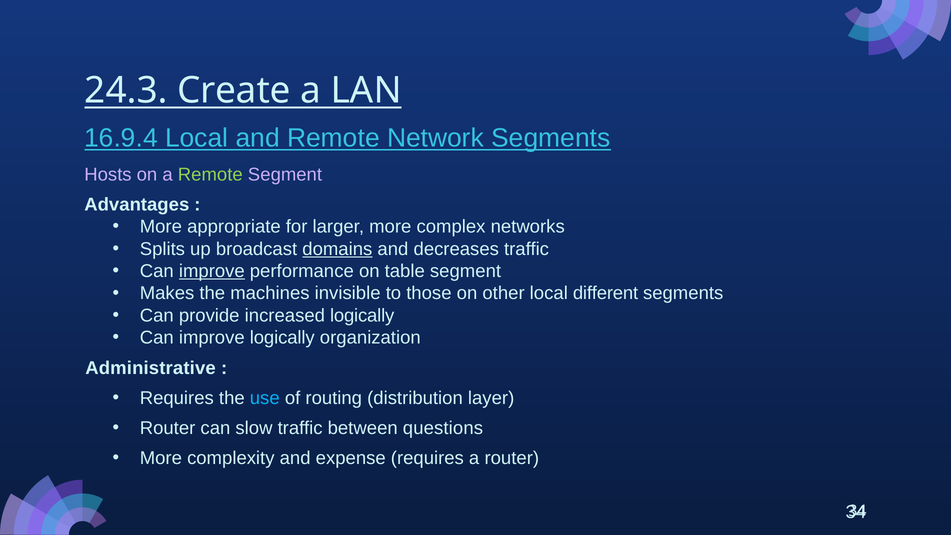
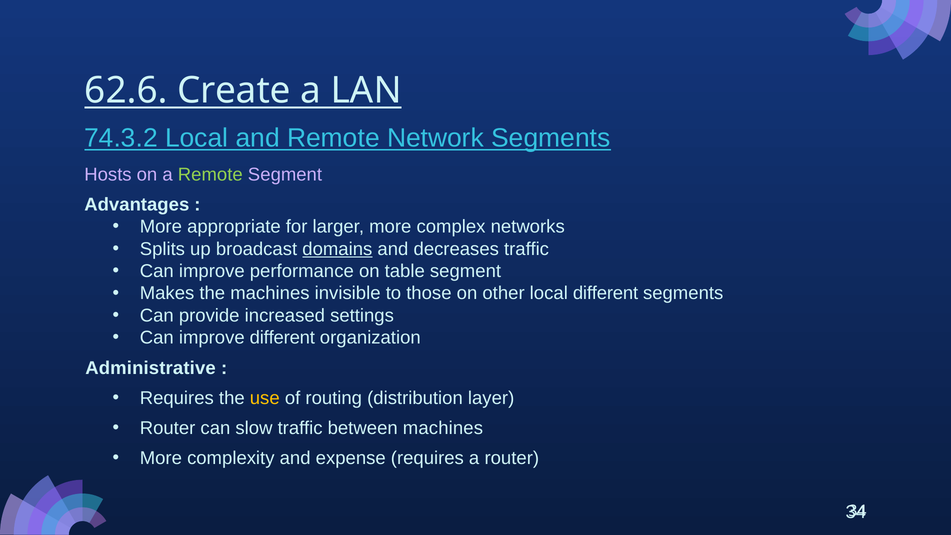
24.3: 24.3 -> 62.6 (126, 90)
16.9.4: 16.9.4 -> 74.3.2 (121, 138)
improve underline: present -> none (212, 271)
increased logically: logically -> settings (362, 316)
improve logically: logically -> different (282, 338)
use colour: light blue -> yellow (265, 398)
between questions: questions -> machines (443, 428)
